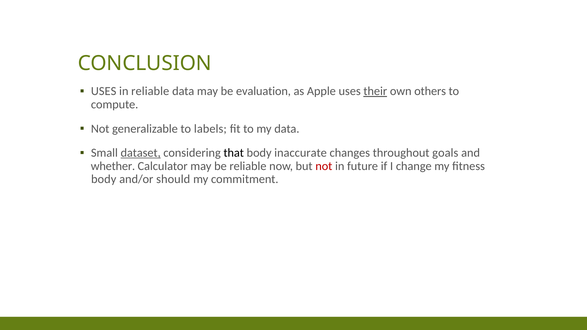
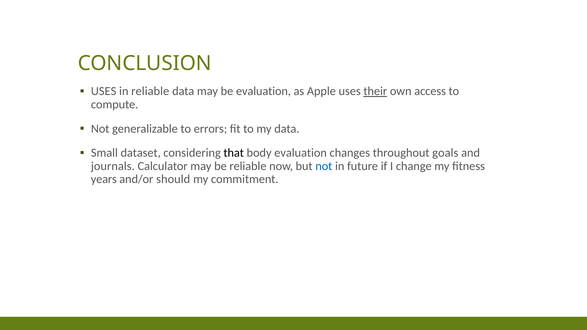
others: others -> access (430, 91)
labels: labels -> errors (210, 129)
dataset underline: present -> none (141, 153)
body inaccurate: inaccurate -> evaluation (301, 153)
whether: whether -> journals (113, 166)
not colour: red -> blue (324, 166)
body: body -> years (104, 179)
